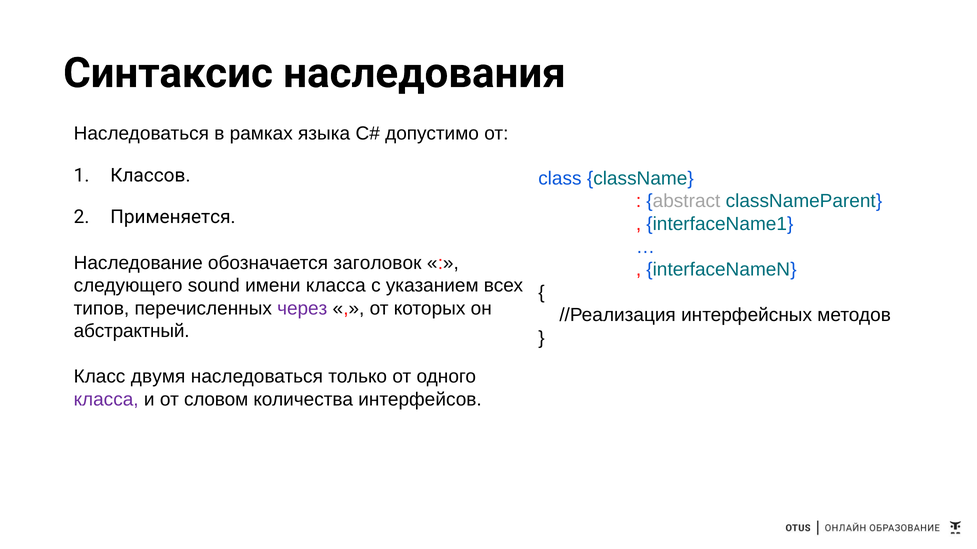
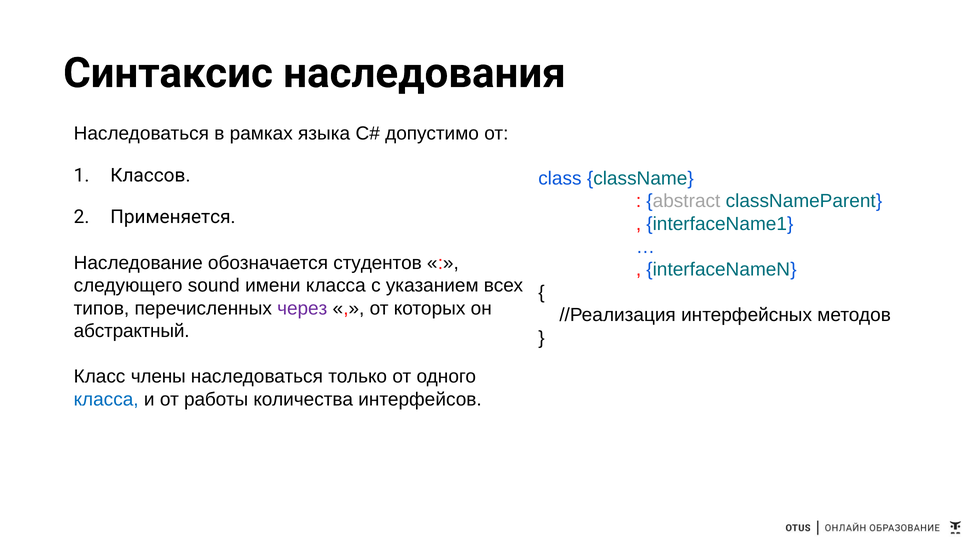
заголовок: заголовок -> студентов (378, 263)
двумя: двумя -> члены (158, 377)
класса colour: purple -> blue (106, 400)
словом: словом -> работы (216, 400)
